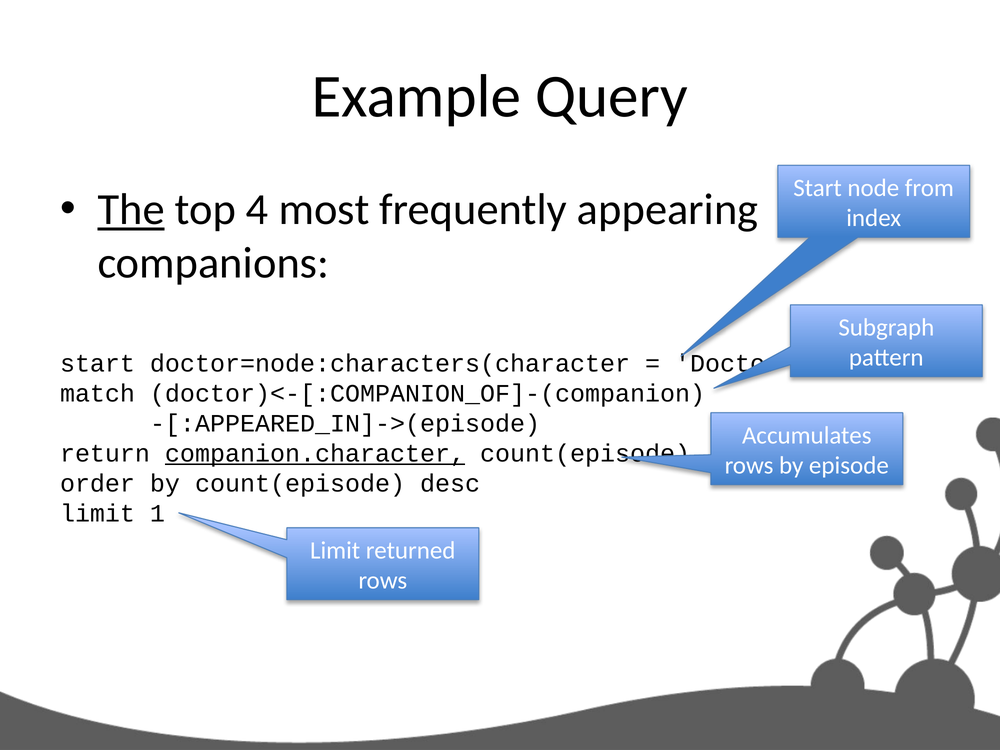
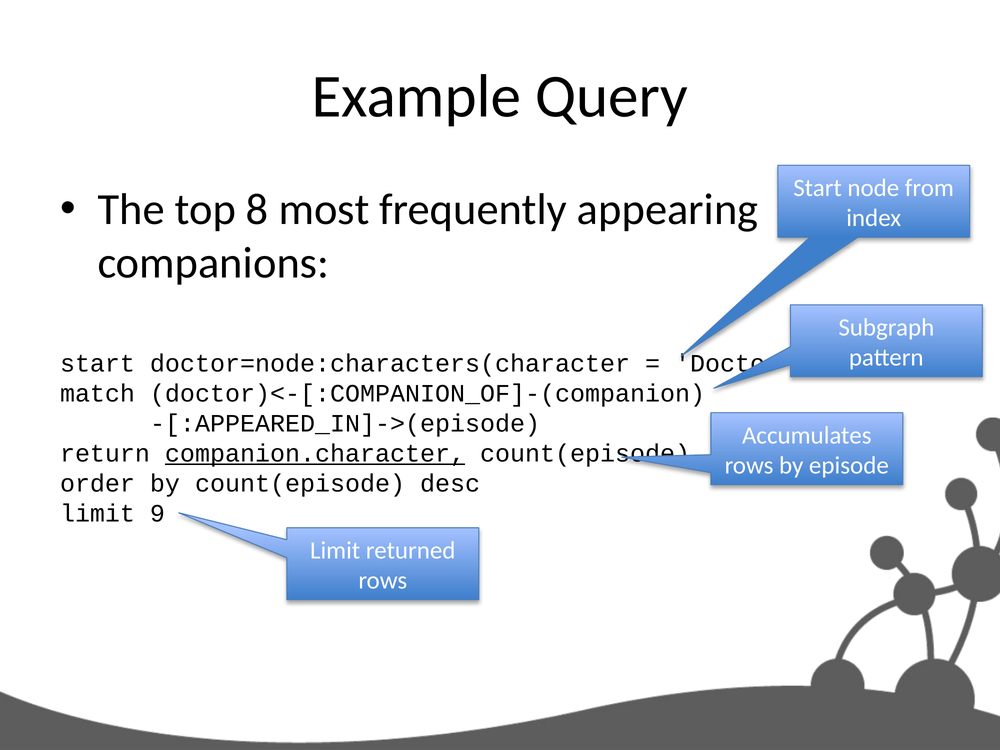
The underline: present -> none (131, 210)
4: 4 -> 8 (257, 210)
1: 1 -> 9 (157, 514)
